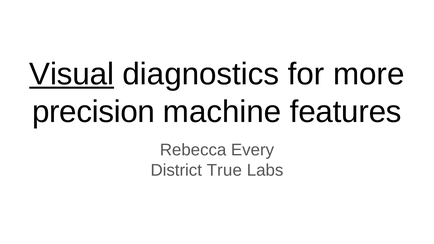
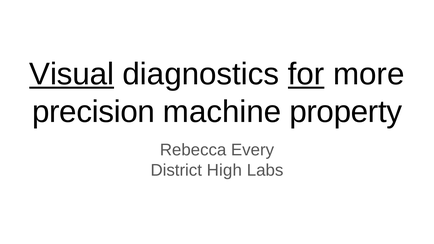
for underline: none -> present (306, 74)
features: features -> property (346, 112)
True: True -> High (224, 170)
